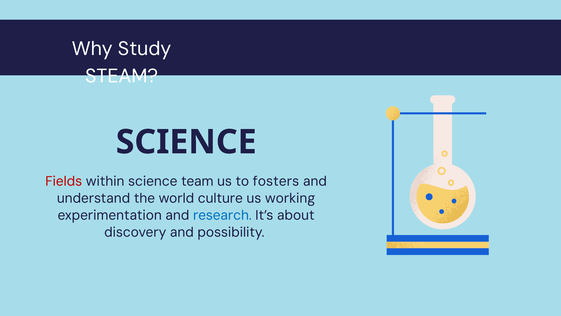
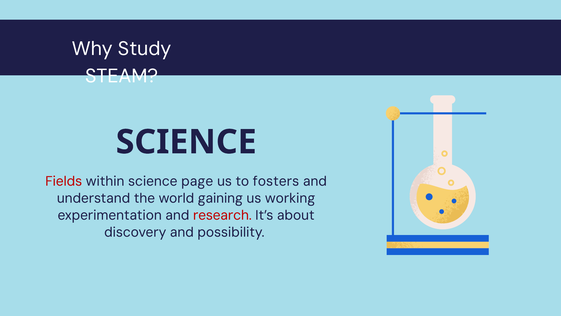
team: team -> page (197, 181)
culture: culture -> gaining (220, 198)
research colour: blue -> red (222, 215)
